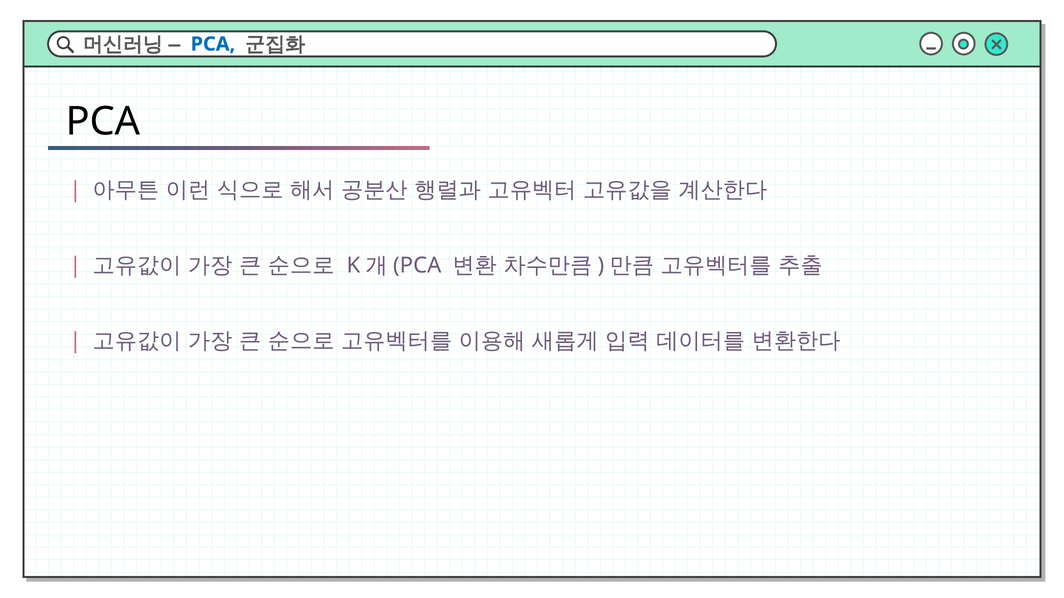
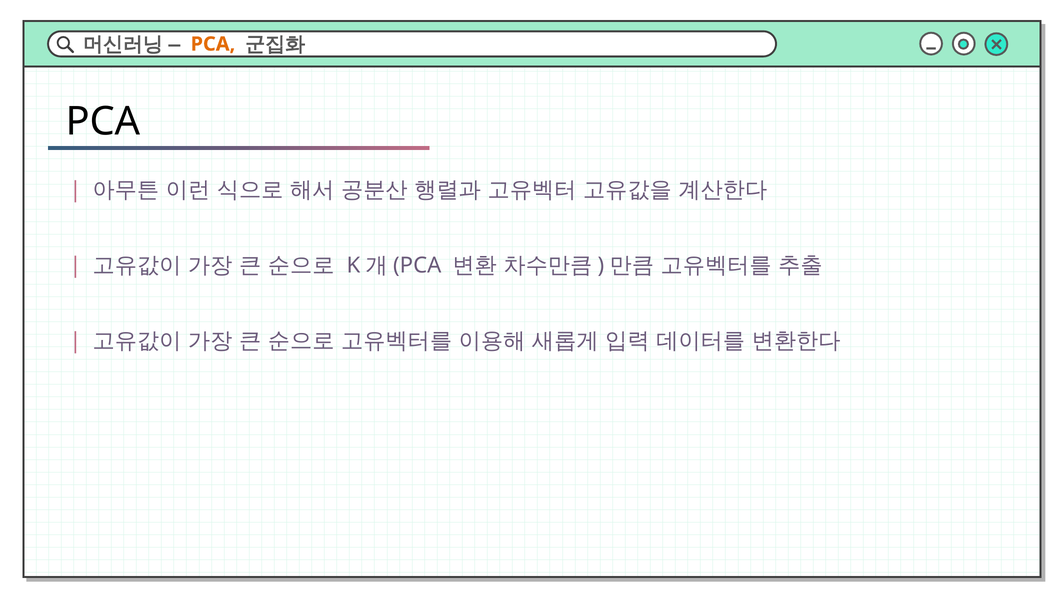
PCA colour: blue -> orange (213, 44)
